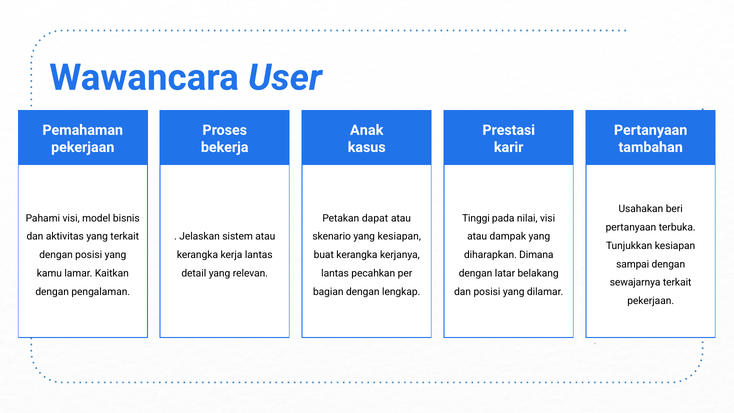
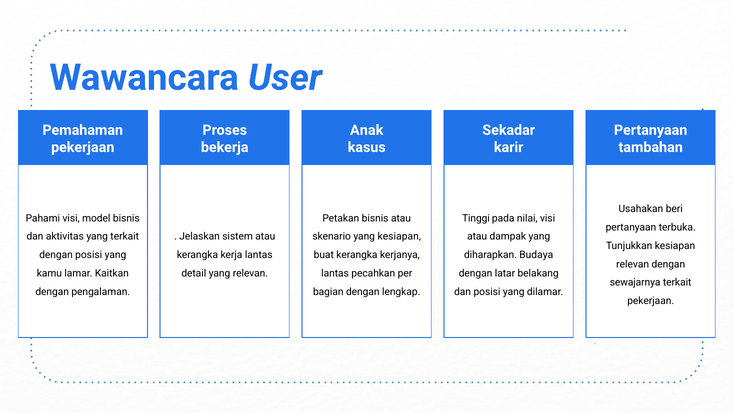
Prestasi: Prestasi -> Sekadar (509, 130)
Petakan dapat: dapat -> bisnis (375, 218)
Dimana: Dimana -> Budaya (536, 255)
sampai: sampai -> relevan (633, 264)
